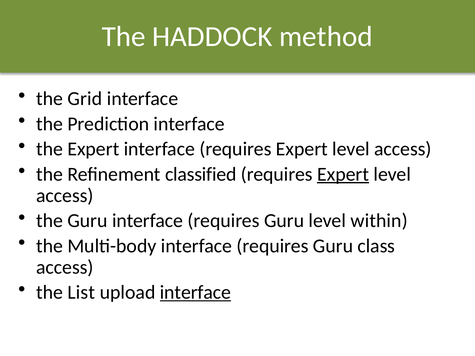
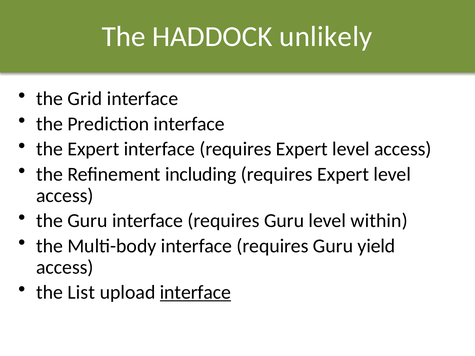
method: method -> unlikely (326, 37)
classified: classified -> including (201, 174)
Expert underline: present -> none (343, 174)
class: class -> yield (376, 246)
